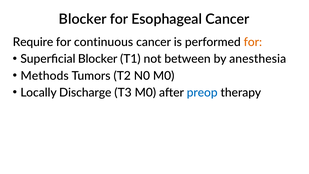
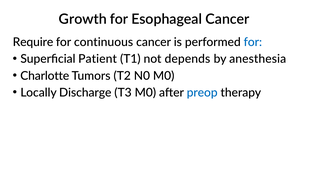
Blocker: Blocker -> Growth (83, 19)
for colour: orange -> blue (253, 42)
Superficial Blocker: Blocker -> Patient (98, 59)
between: between -> depends (187, 59)
Methods: Methods -> Charlotte (45, 76)
